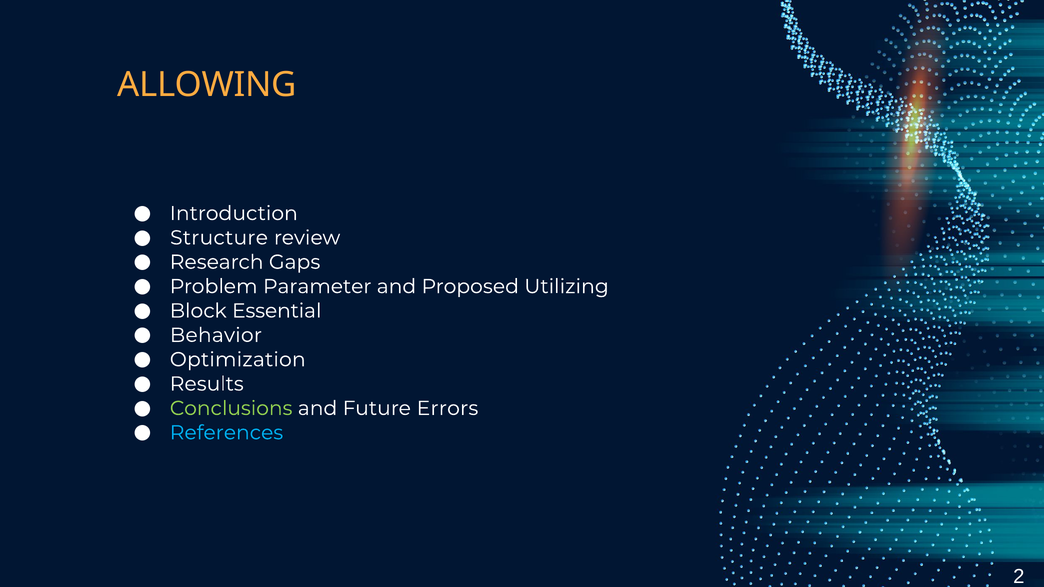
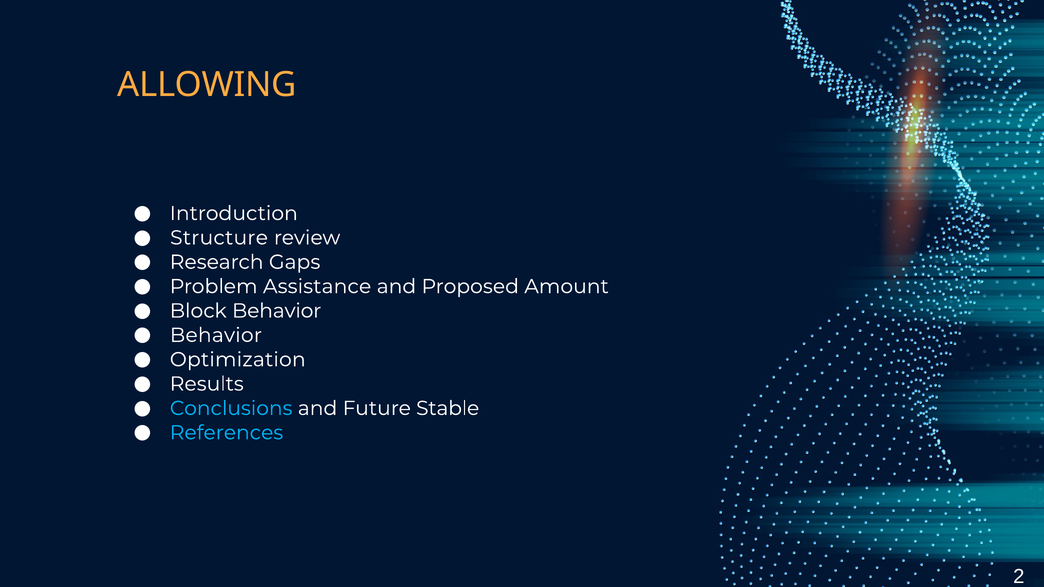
Parameter: Parameter -> Assistance (317, 287)
Utilizing: Utilizing -> Amount (567, 287)
Block Essential: Essential -> Behavior (277, 311)
Conclusions colour: light green -> light blue (231, 408)
Errors: Errors -> Stable (448, 408)
